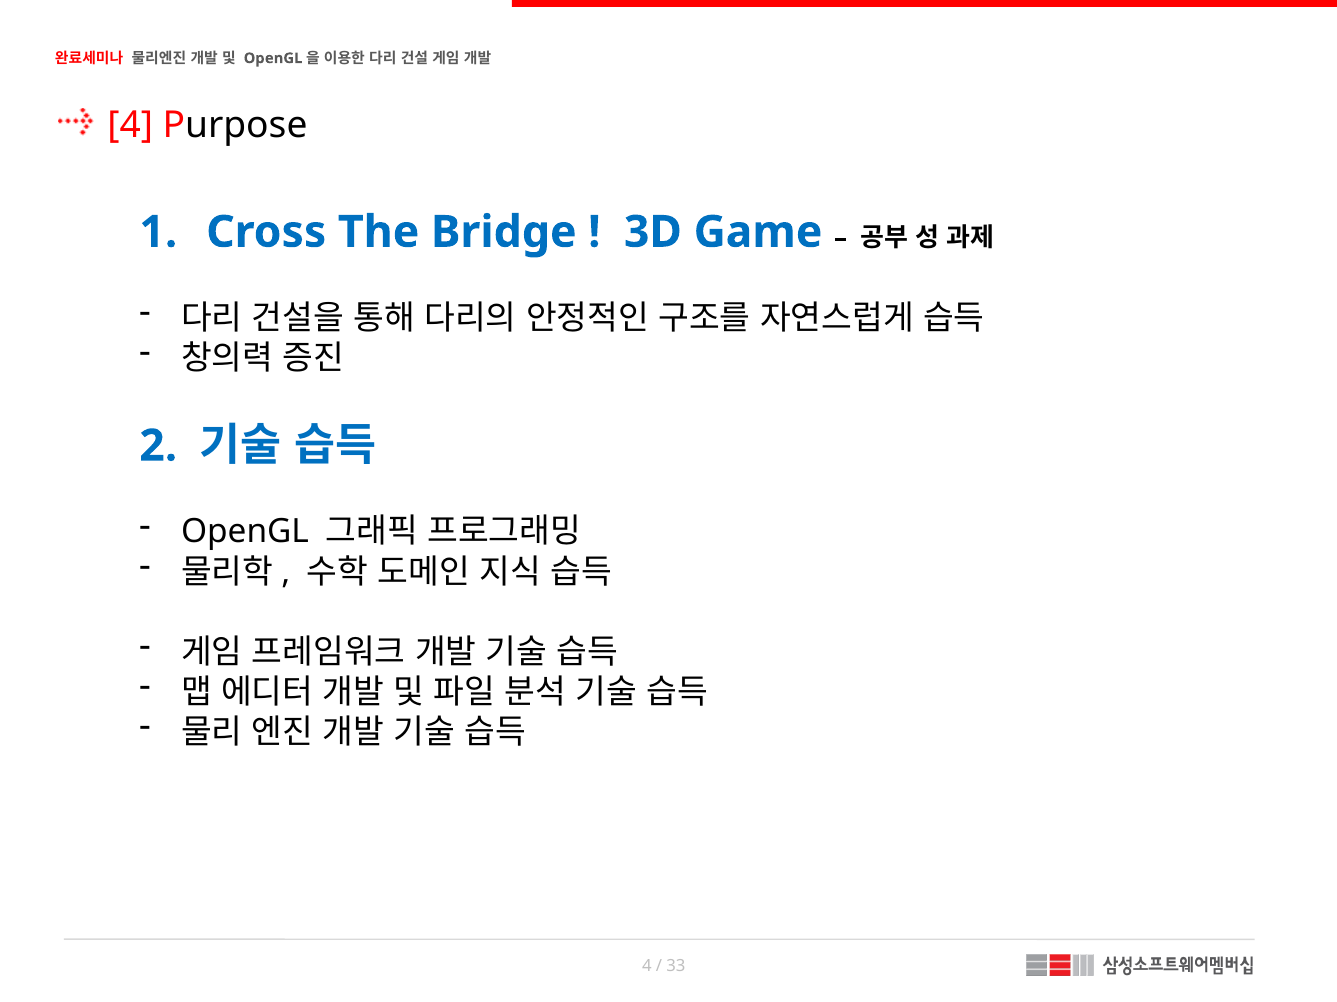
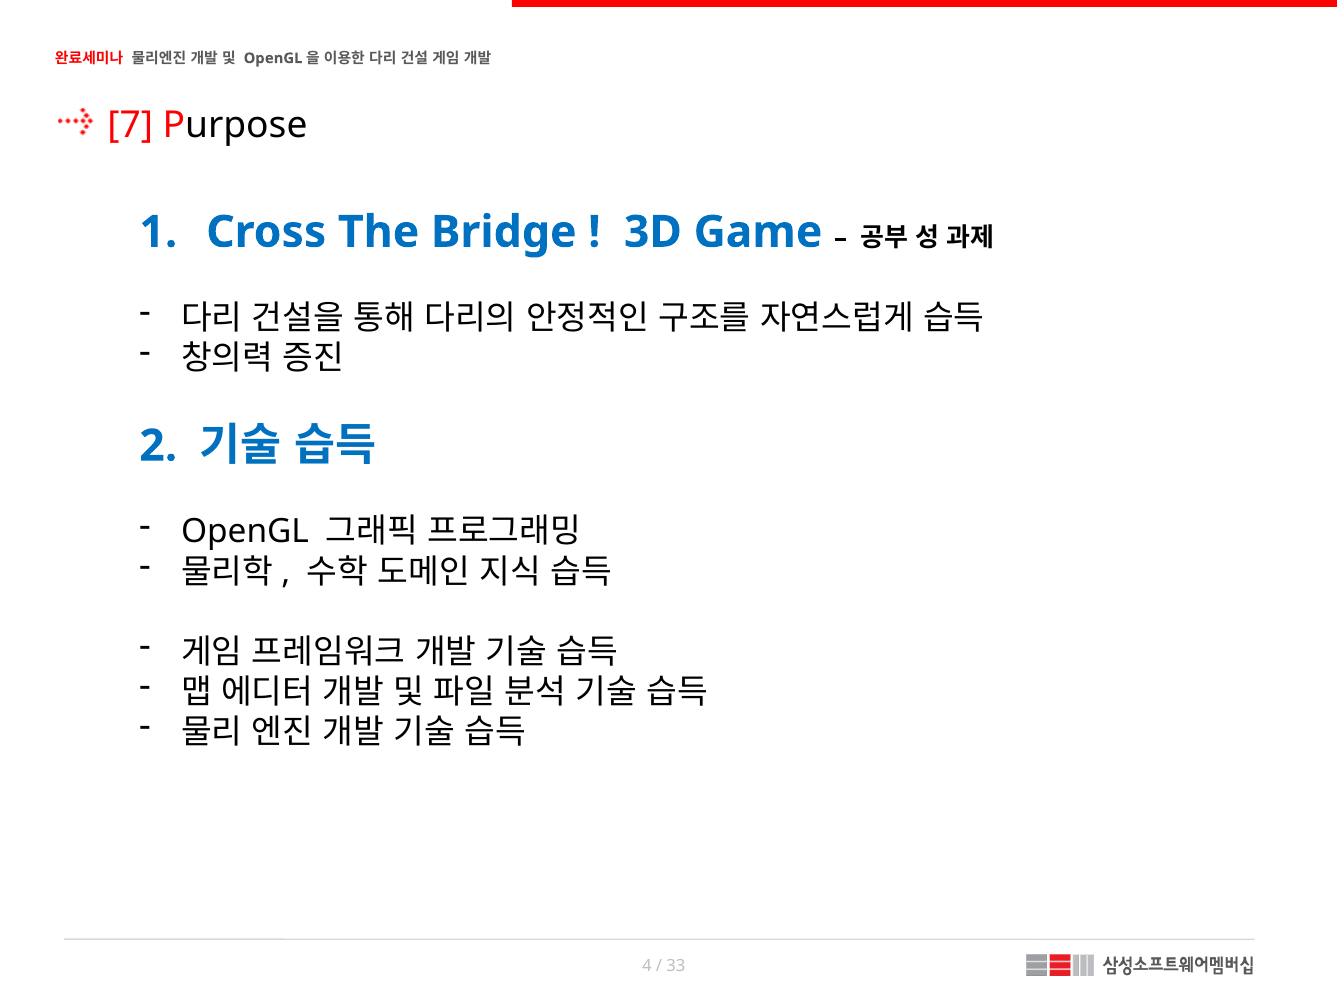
4: 4 -> 7 (130, 126)
